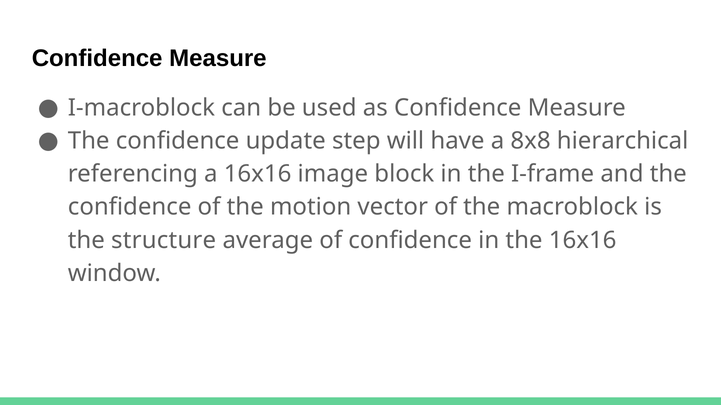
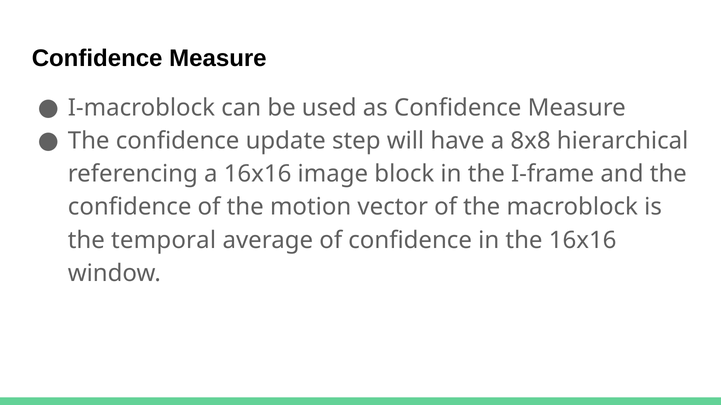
structure: structure -> temporal (164, 240)
